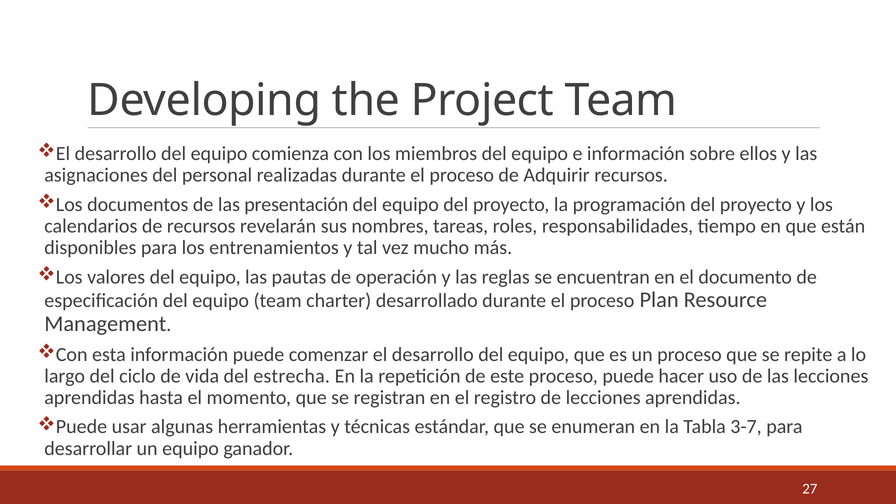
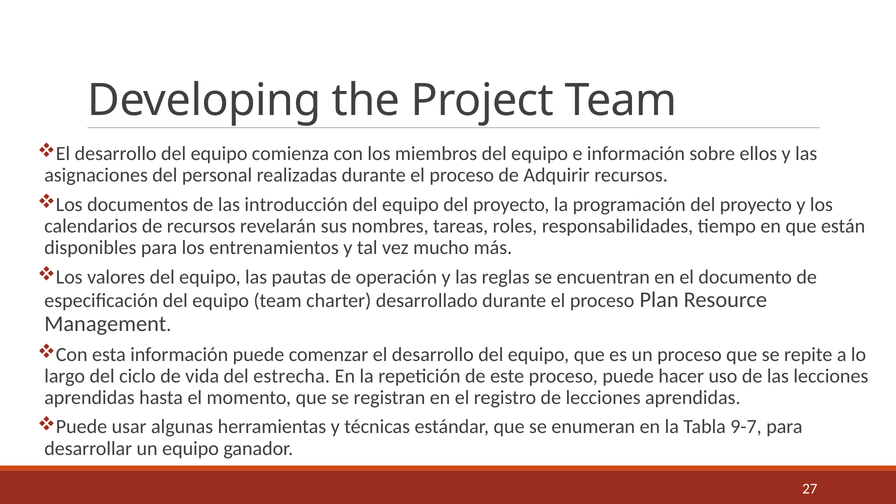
presentación: presentación -> introducción (296, 204)
3-7: 3-7 -> 9-7 (746, 427)
